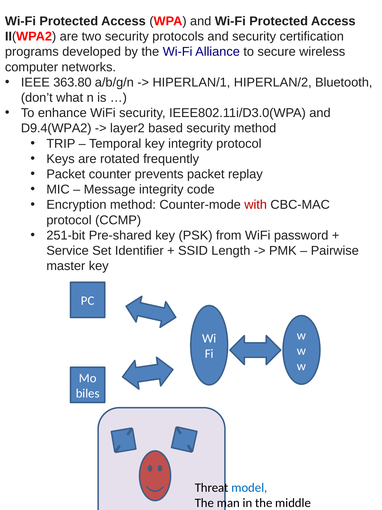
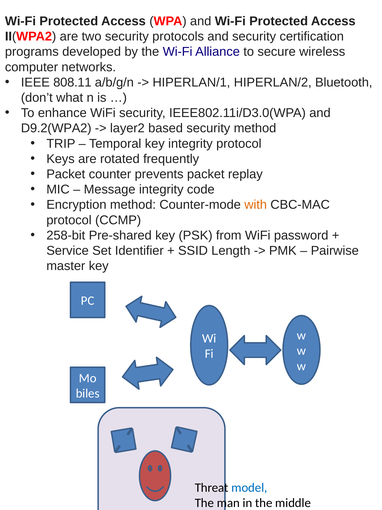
363.80: 363.80 -> 808.11 (72, 82)
D9.4(WPA2: D9.4(WPA2 -> D9.2(WPA2 (56, 128)
with colour: red -> orange (256, 205)
251-bit: 251-bit -> 258-bit (66, 235)
